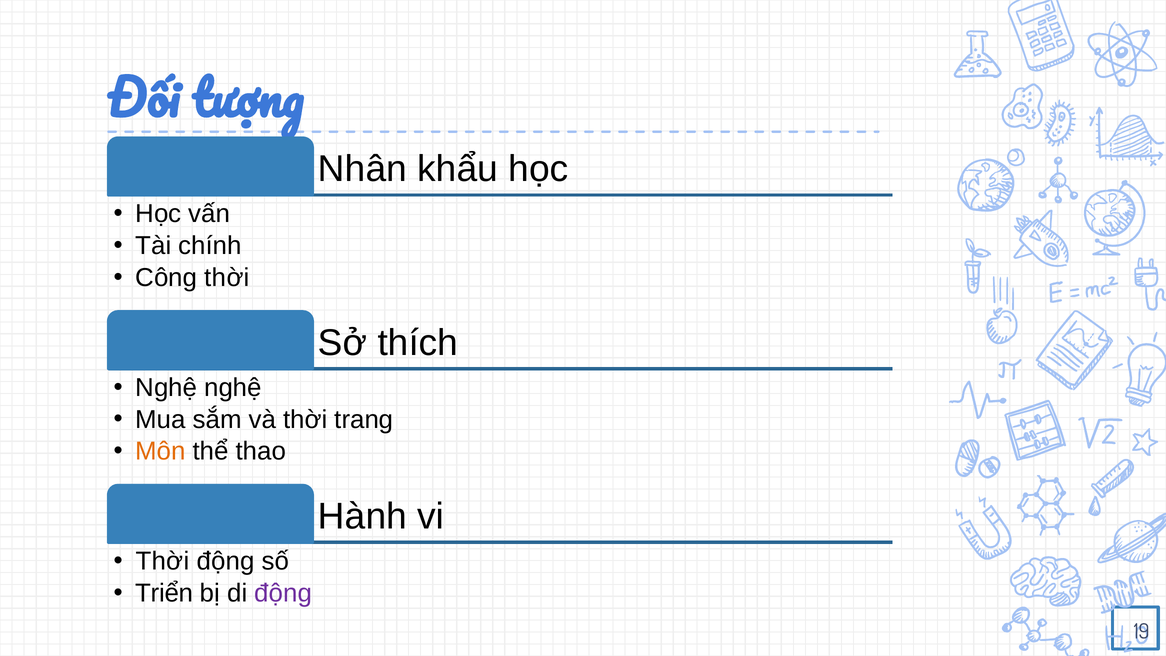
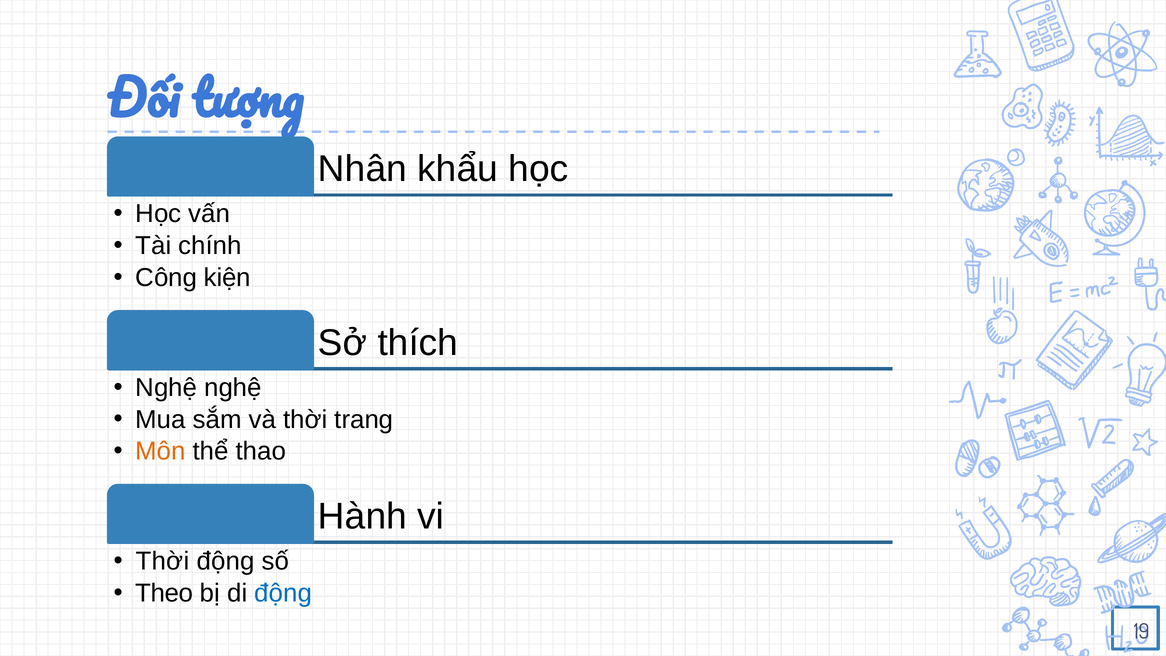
Công thời: thời -> kiện (227, 278)
Triển: Triển -> Theo (164, 593)
động colour: purple -> blue (283, 593)
